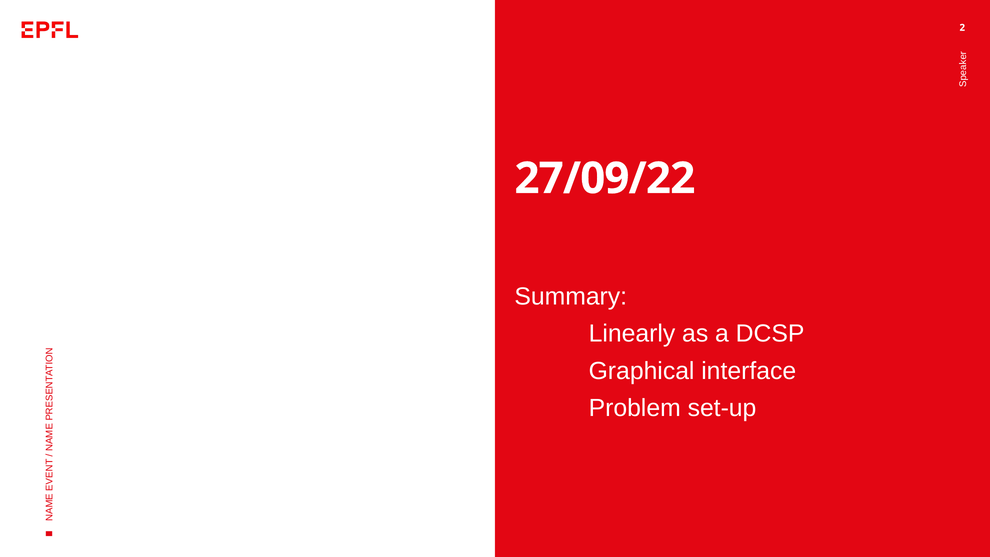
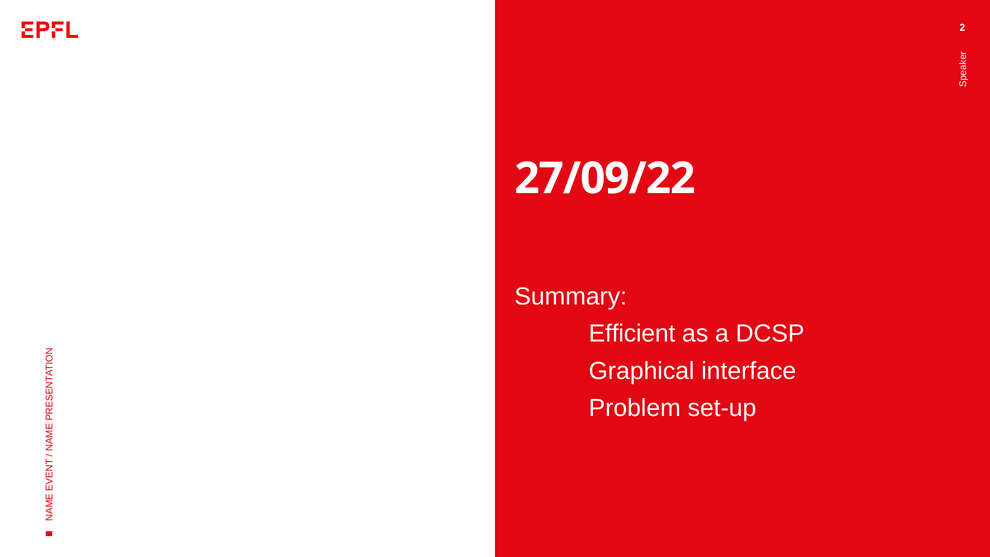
Linearly: Linearly -> Efficient (632, 334)
